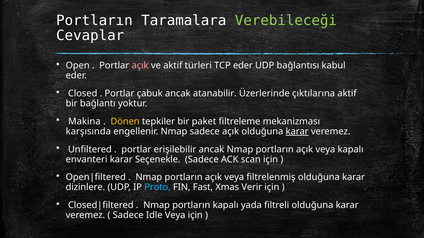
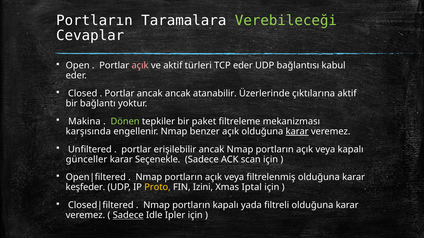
Portlar çabuk: çabuk -> ancak (150, 94)
Dönen colour: yellow -> light green (125, 122)
Nmap sadece: sadece -> benzer (205, 132)
envanteri: envanteri -> günceller (87, 160)
dizinlere: dizinlere -> keşfeder (85, 188)
Proto colour: light blue -> yellow (157, 188)
Fast: Fast -> Izini (203, 188)
Verir: Verir -> Iptal (252, 188)
Sadece underline: none -> present (128, 216)
Idle Veya: Veya -> Ipler (175, 216)
